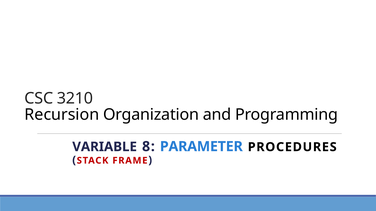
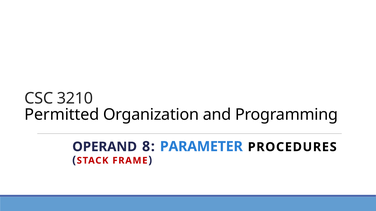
Recursion: Recursion -> Permitted (62, 115)
VARIABLE: VARIABLE -> OPERAND (105, 147)
